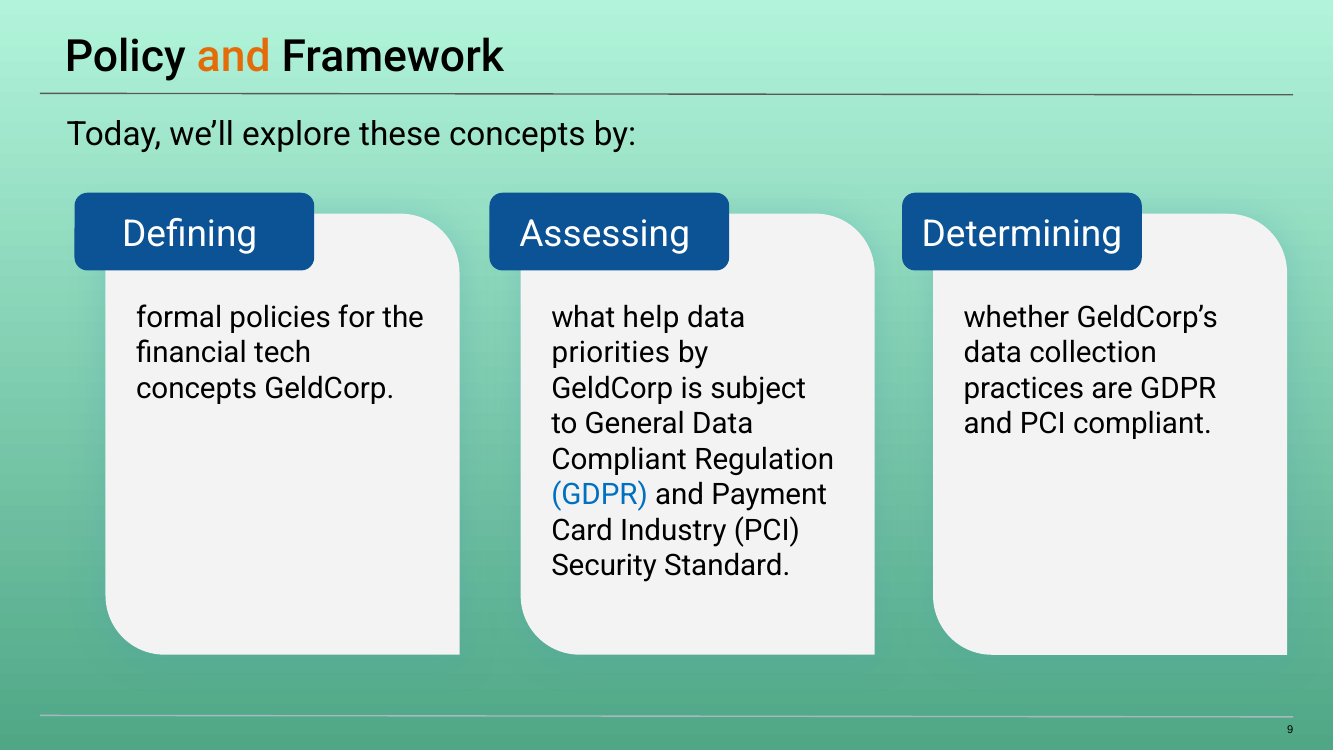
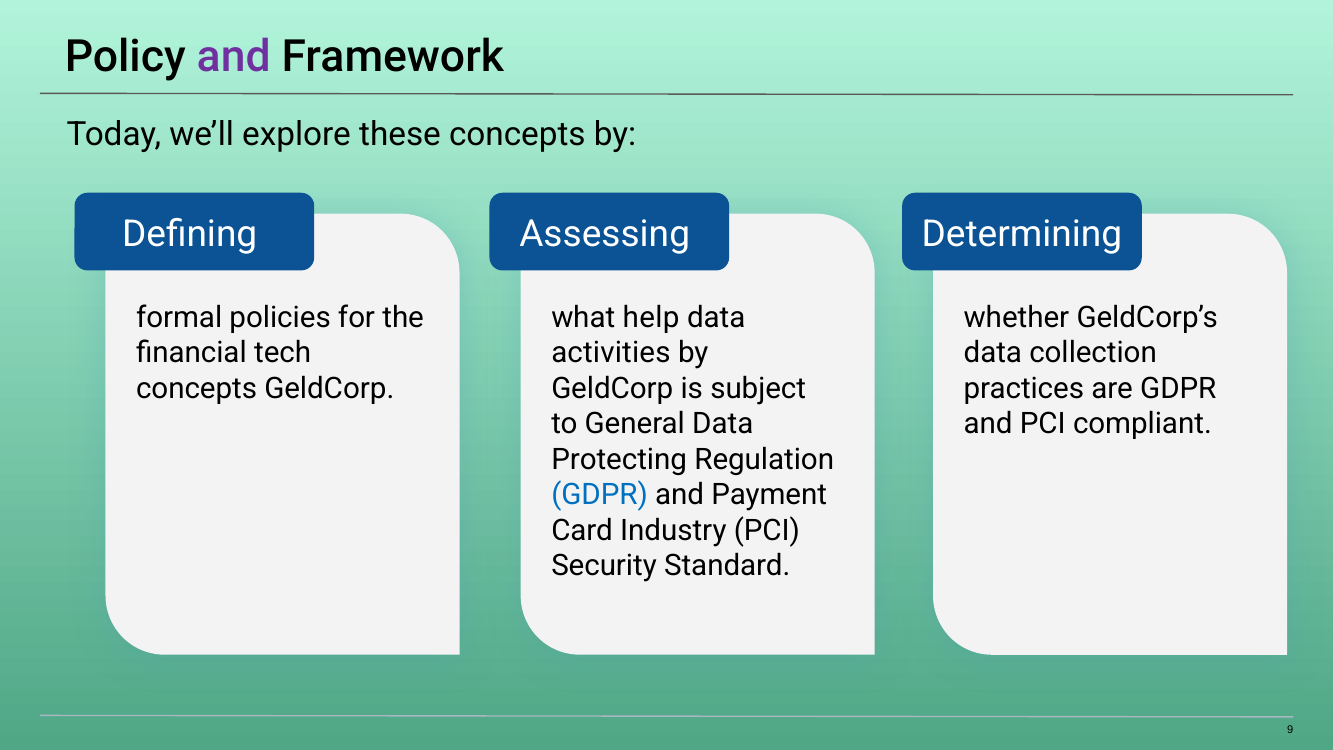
and colour: orange -> purple (234, 56)
priorities: priorities -> activities (611, 353)
Compliant: Compliant -> Protecting (619, 459)
